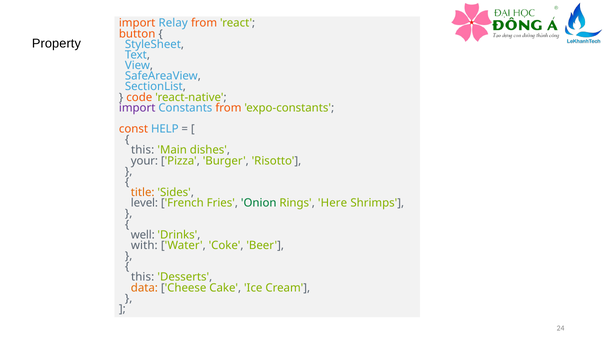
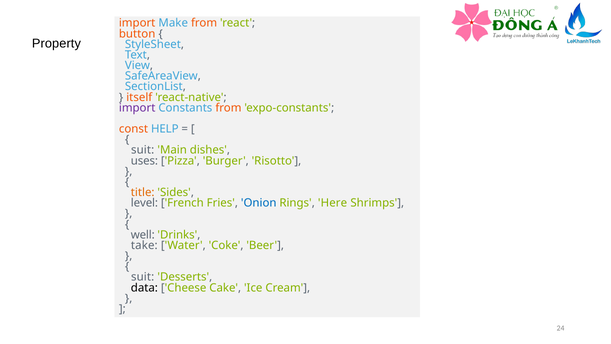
Relay: Relay -> Make (173, 23)
code: code -> itself (139, 97)
this: this -> suit (143, 150)
your: your -> uses (144, 161)
Onion colour: green -> blue (259, 203)
with: with -> take (144, 245)
this: this -> suit (143, 277)
data colour: orange -> black (144, 287)
